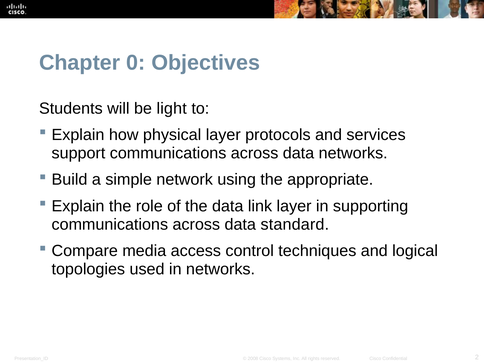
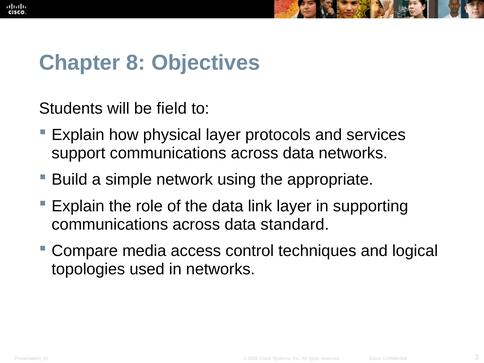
0: 0 -> 8 (136, 63)
light: light -> field (172, 108)
